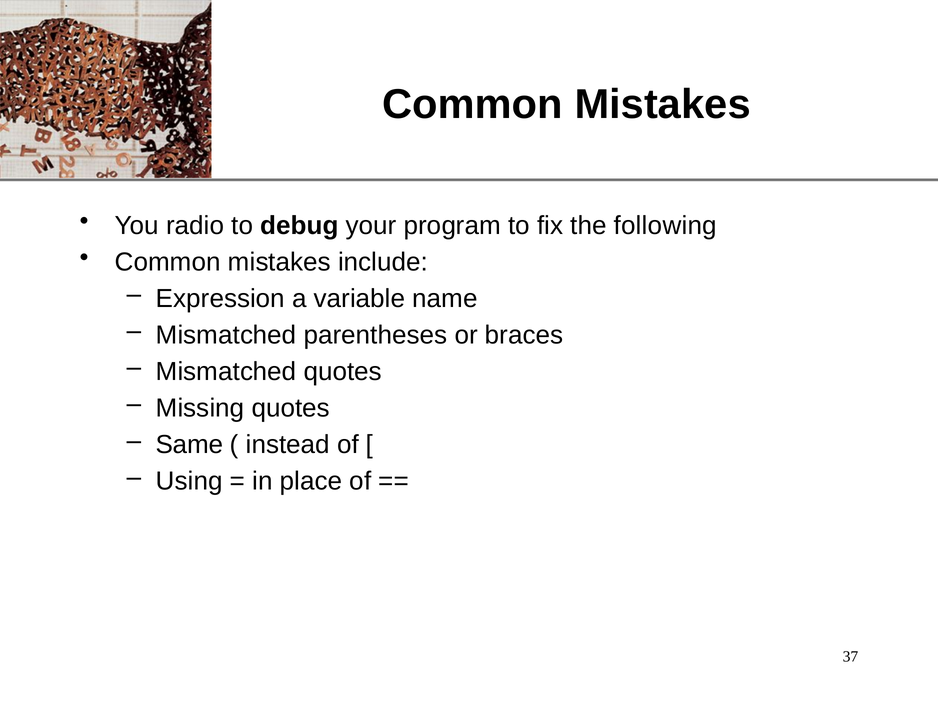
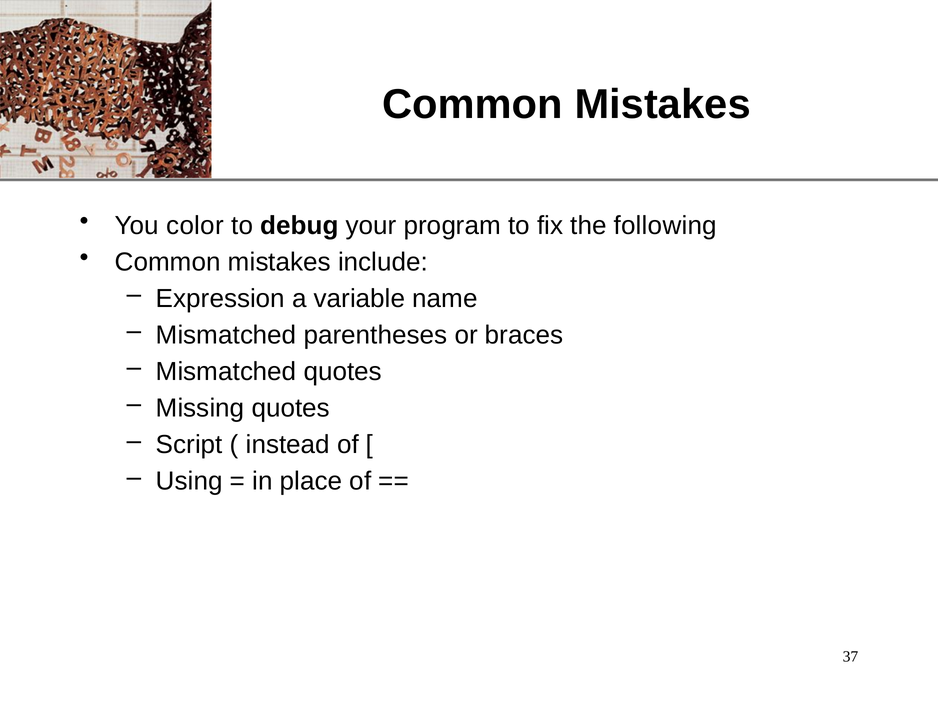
radio: radio -> color (195, 225)
Same: Same -> Script (189, 444)
